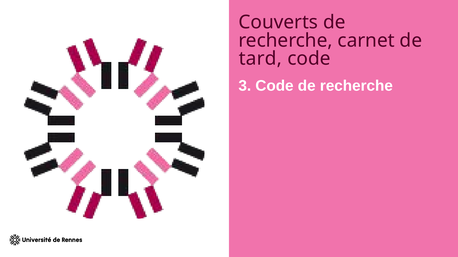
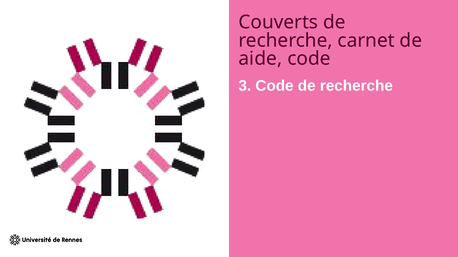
tard: tard -> aide (260, 59)
